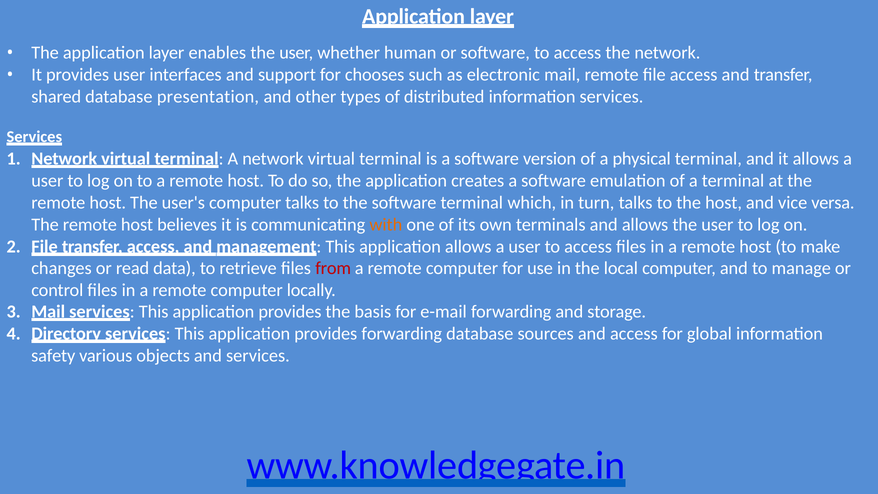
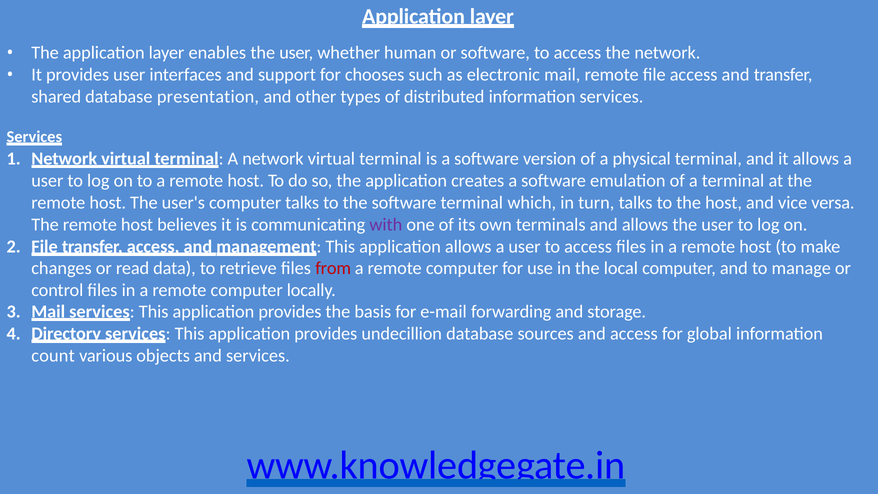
with colour: orange -> purple (386, 224)
provides forwarding: forwarding -> undecillion (402, 333)
safety: safety -> count (53, 355)
